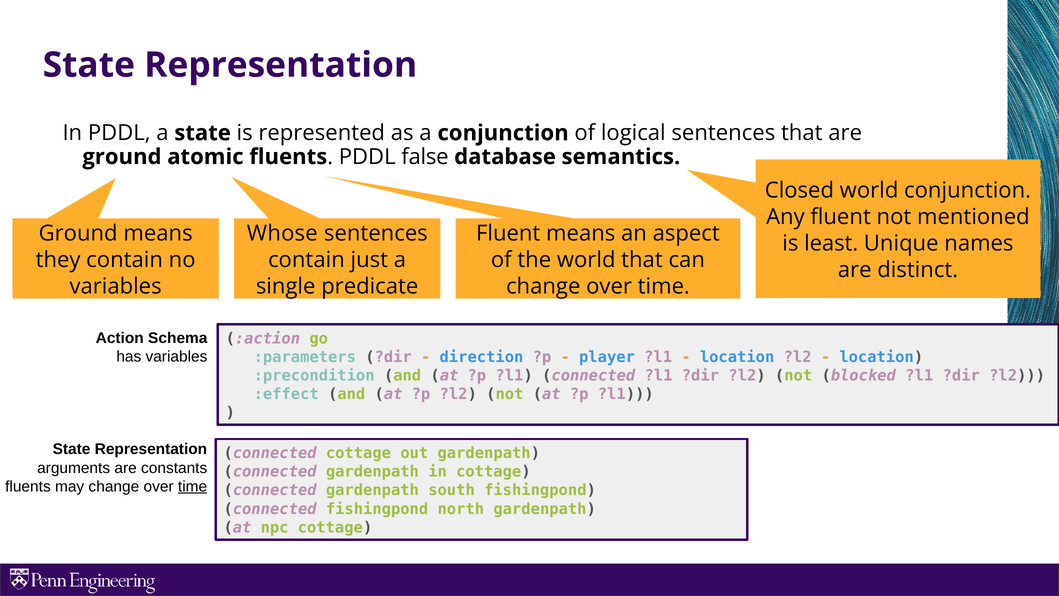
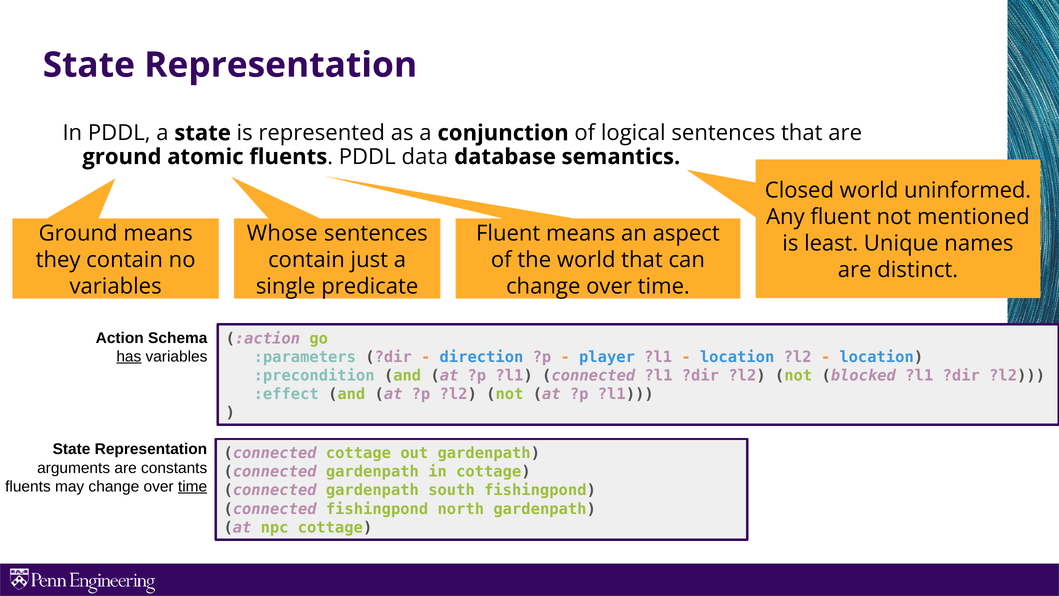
false: false -> data (425, 157)
world conjunction: conjunction -> uninformed (968, 190)
has underline: none -> present (129, 356)
